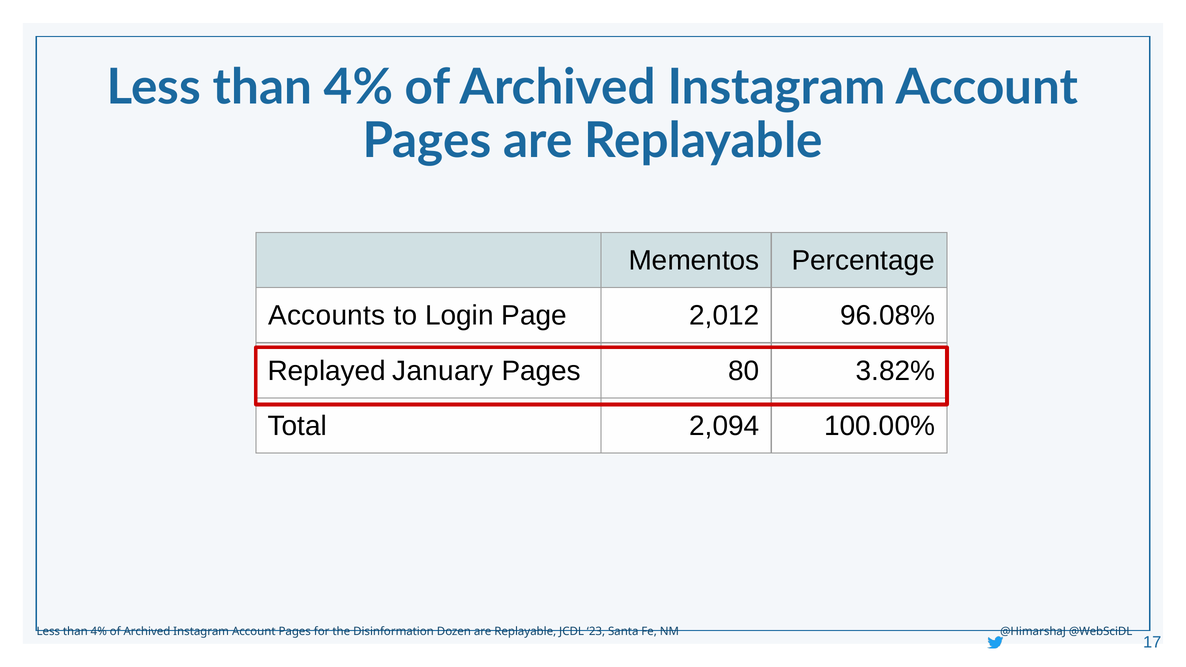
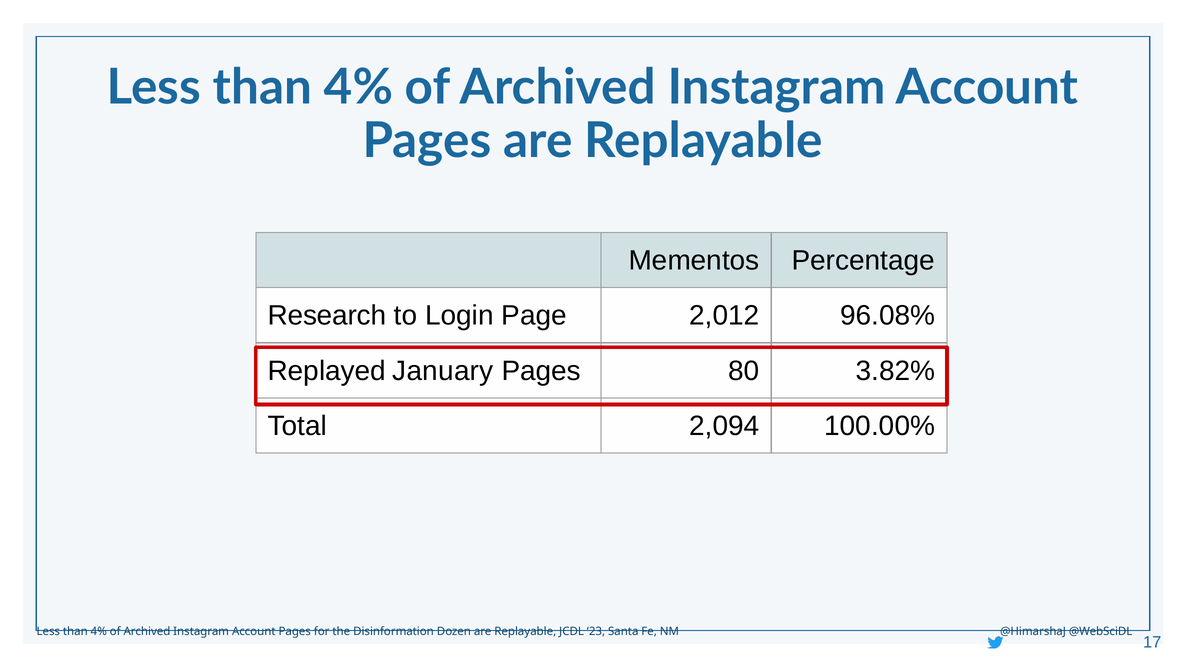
Accounts: Accounts -> Research (327, 316)
